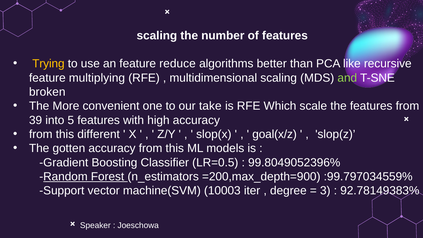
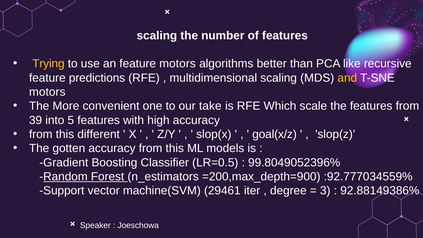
feature reduce: reduce -> motors (178, 64)
multiplying: multiplying -> predictions (97, 78)
and colour: light green -> yellow (347, 78)
broken: broken -> motors (47, 92)
:99.797034559%: :99.797034559% -> :92.777034559% (368, 177)
10003: 10003 -> 29461 (222, 191)
92.78149383%: 92.78149383% -> 92.88149386% (380, 191)
